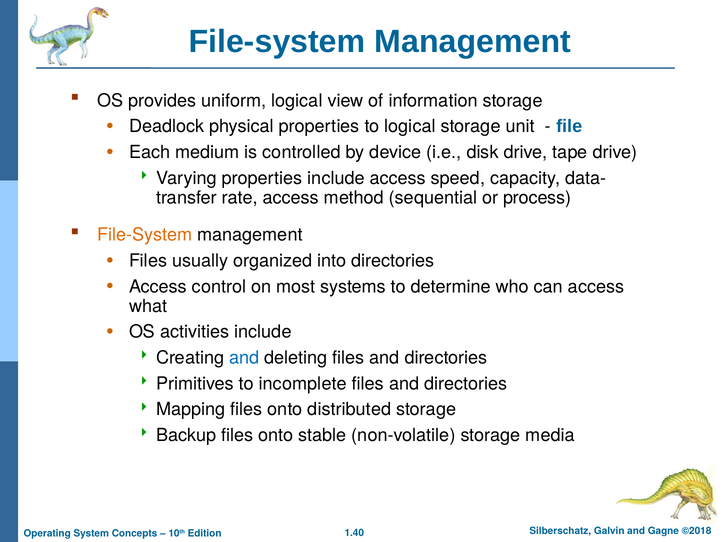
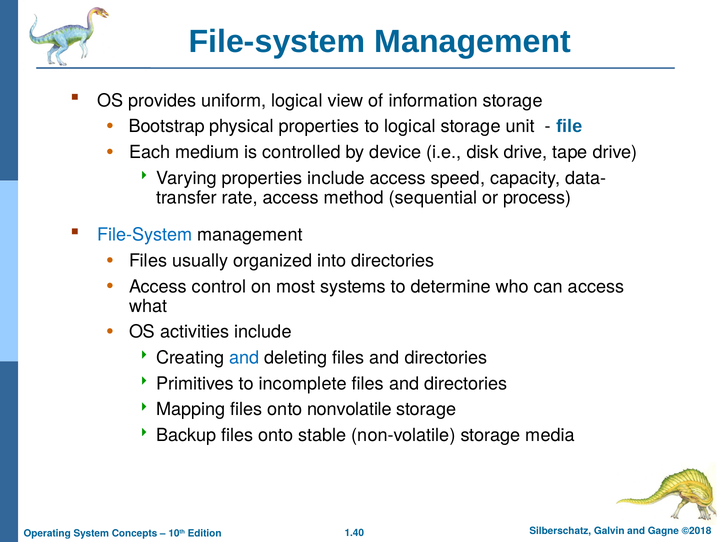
Deadlock: Deadlock -> Bootstrap (167, 126)
File-System colour: orange -> blue (145, 235)
distributed: distributed -> nonvolatile (349, 410)
